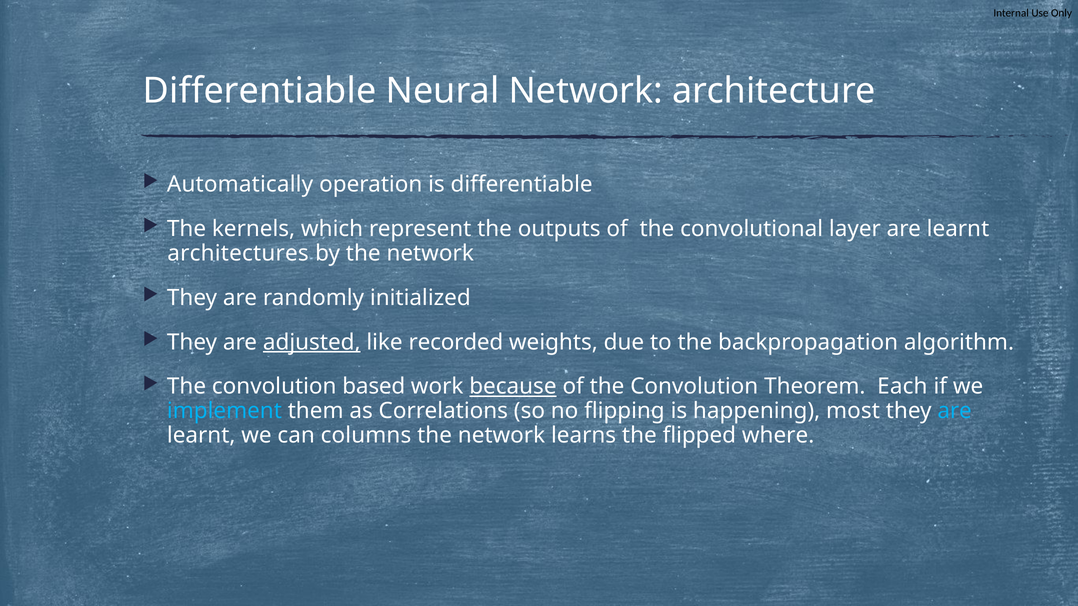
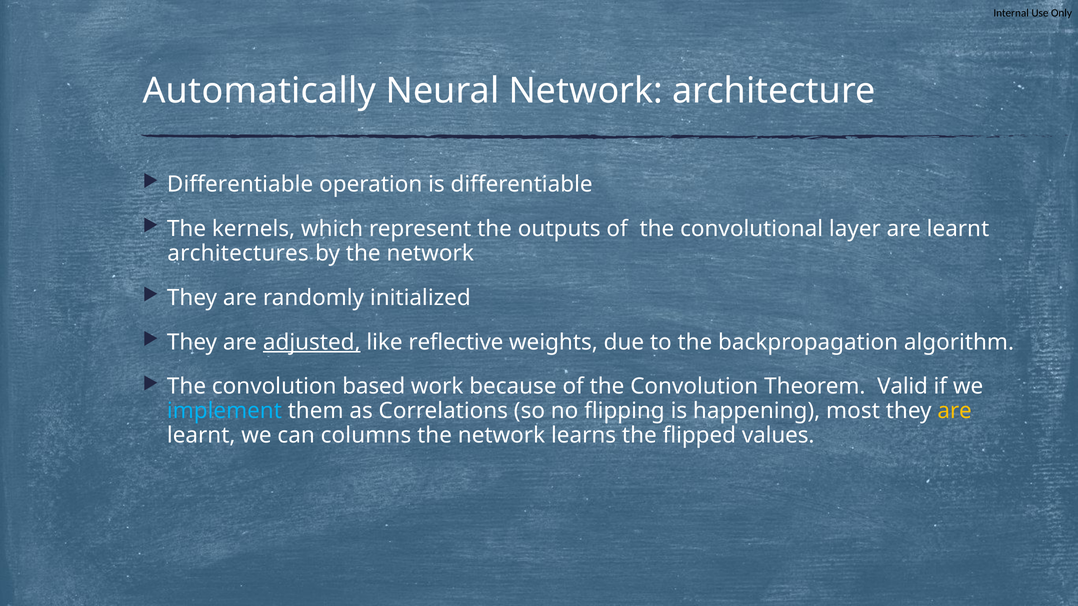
Differentiable: Differentiable -> Automatically (260, 91)
Automatically: Automatically -> Differentiable (240, 185)
recorded: recorded -> reflective (456, 342)
because underline: present -> none (513, 387)
Each: Each -> Valid (903, 387)
are colour: light blue -> yellow (955, 411)
where: where -> values (778, 435)
